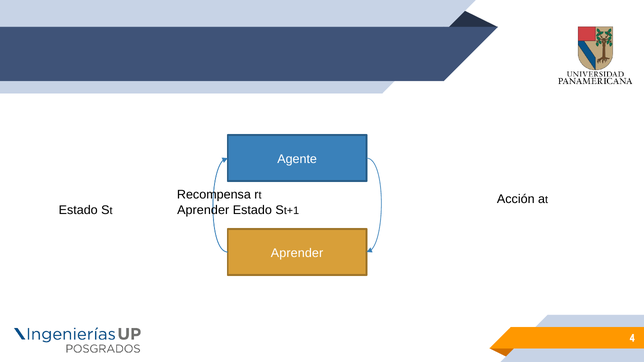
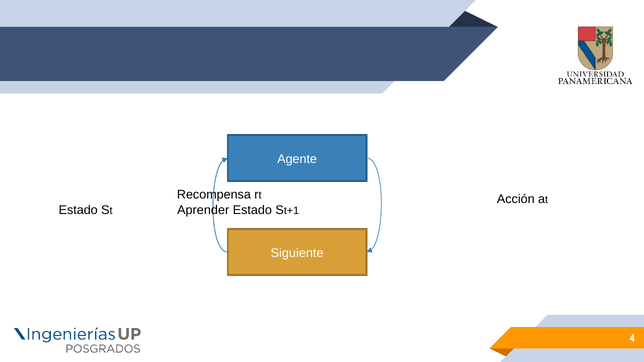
Aprender: Aprender -> Siguiente (297, 253)
